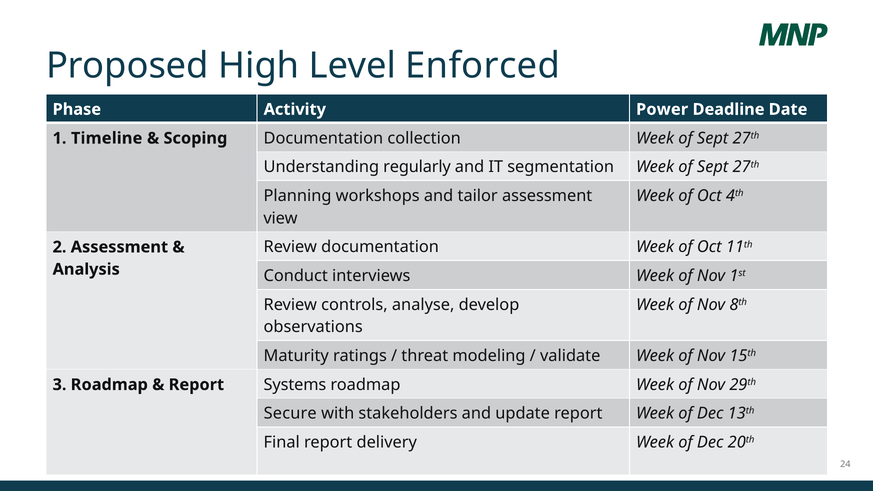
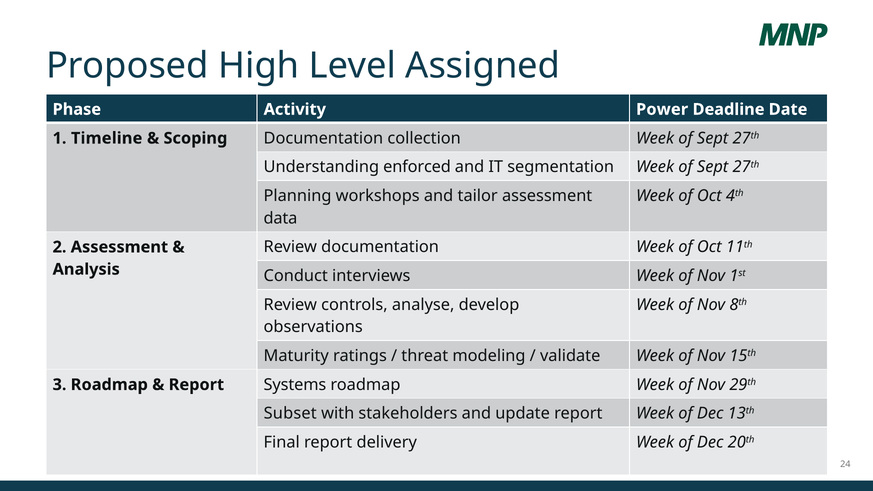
Enforced: Enforced -> Assigned (483, 66)
regularly: regularly -> enforced (417, 167)
view: view -> data (280, 218)
Secure: Secure -> Subset (290, 414)
